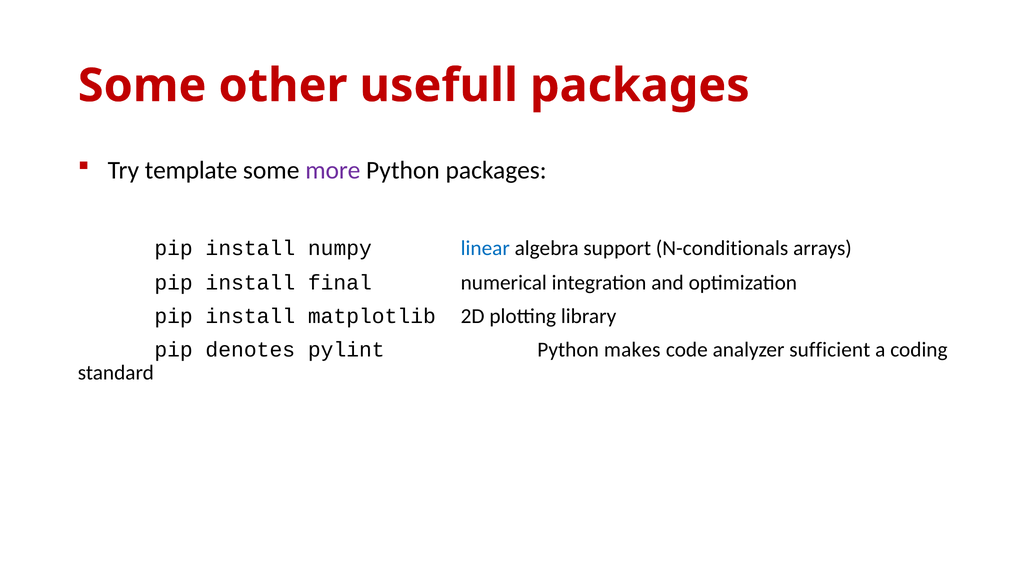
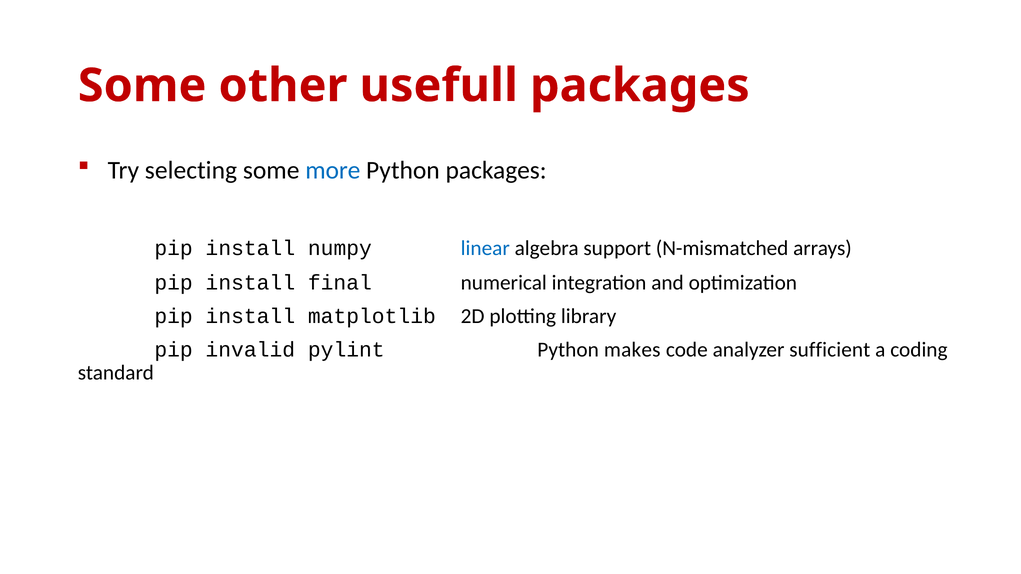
template: template -> selecting (191, 170)
more colour: purple -> blue (333, 170)
N-conditionals: N-conditionals -> N-mismatched (722, 248)
denotes: denotes -> invalid (250, 350)
